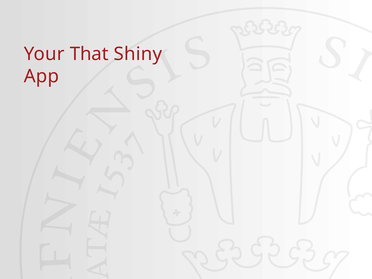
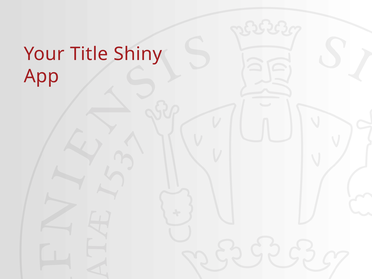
That: That -> Title (89, 54)
